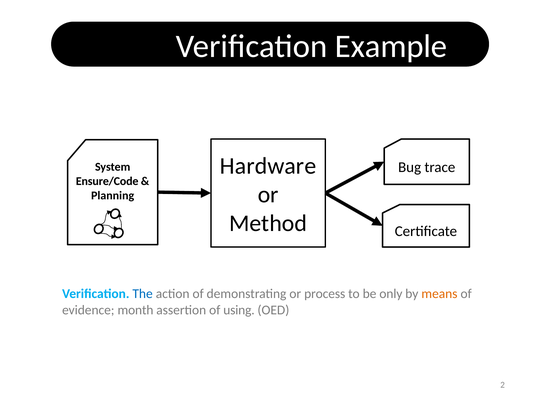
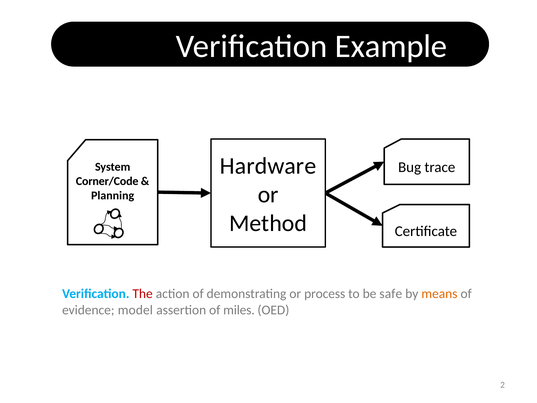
Ensure/Code: Ensure/Code -> Corner/Code (107, 181)
The colour: blue -> red (143, 294)
only: only -> safe (391, 294)
month: month -> model (135, 310)
using: using -> miles (239, 310)
